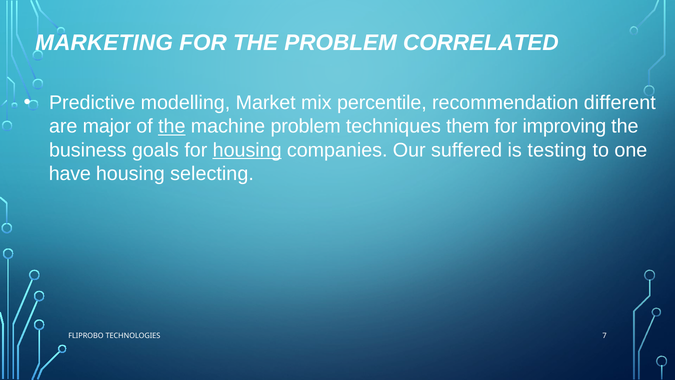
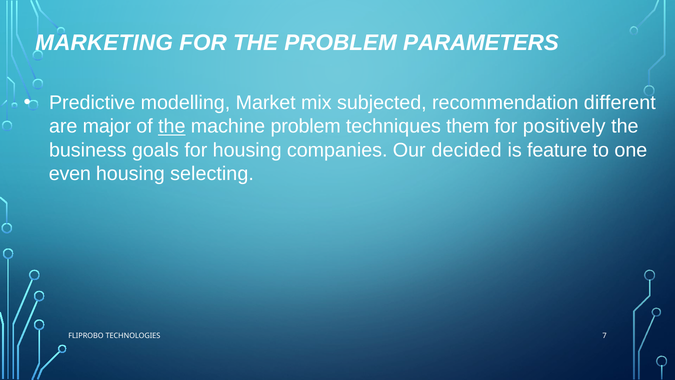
CORRELATED: CORRELATED -> PARAMETERS (481, 43)
percentile: percentile -> subjected (382, 103)
improving: improving -> positively (564, 126)
housing underline: present -> none (247, 150)
suffered: suffered -> decided (467, 150)
testing: testing -> feature (557, 150)
have: have -> even (70, 174)
